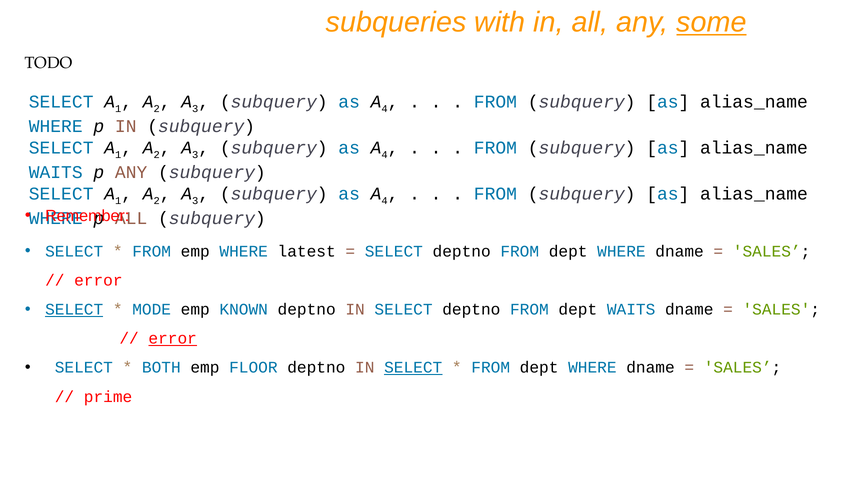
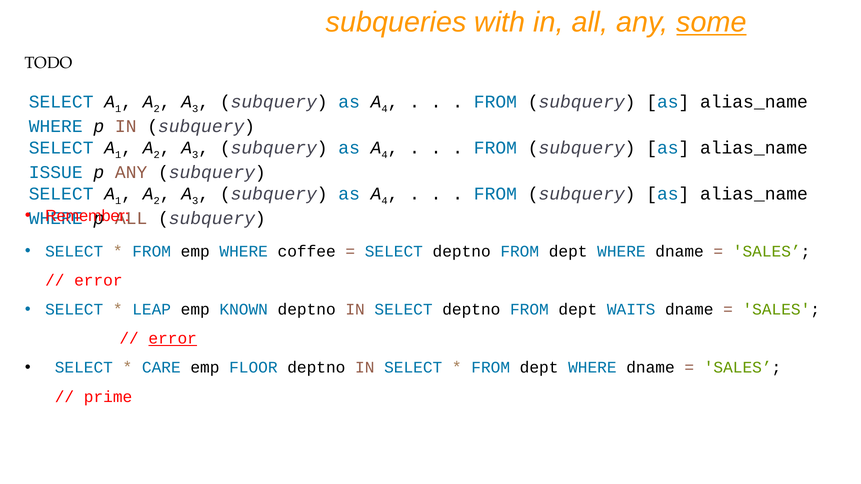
WAITS: WAITS -> ISSUE (56, 173)
latest: latest -> coffee (307, 252)
SELECT underline: present -> none (74, 310)
MODE: MODE -> LEAP (152, 310)
BOTH: BOTH -> CARE (161, 368)
SELECT underline: present -> none (413, 368)
